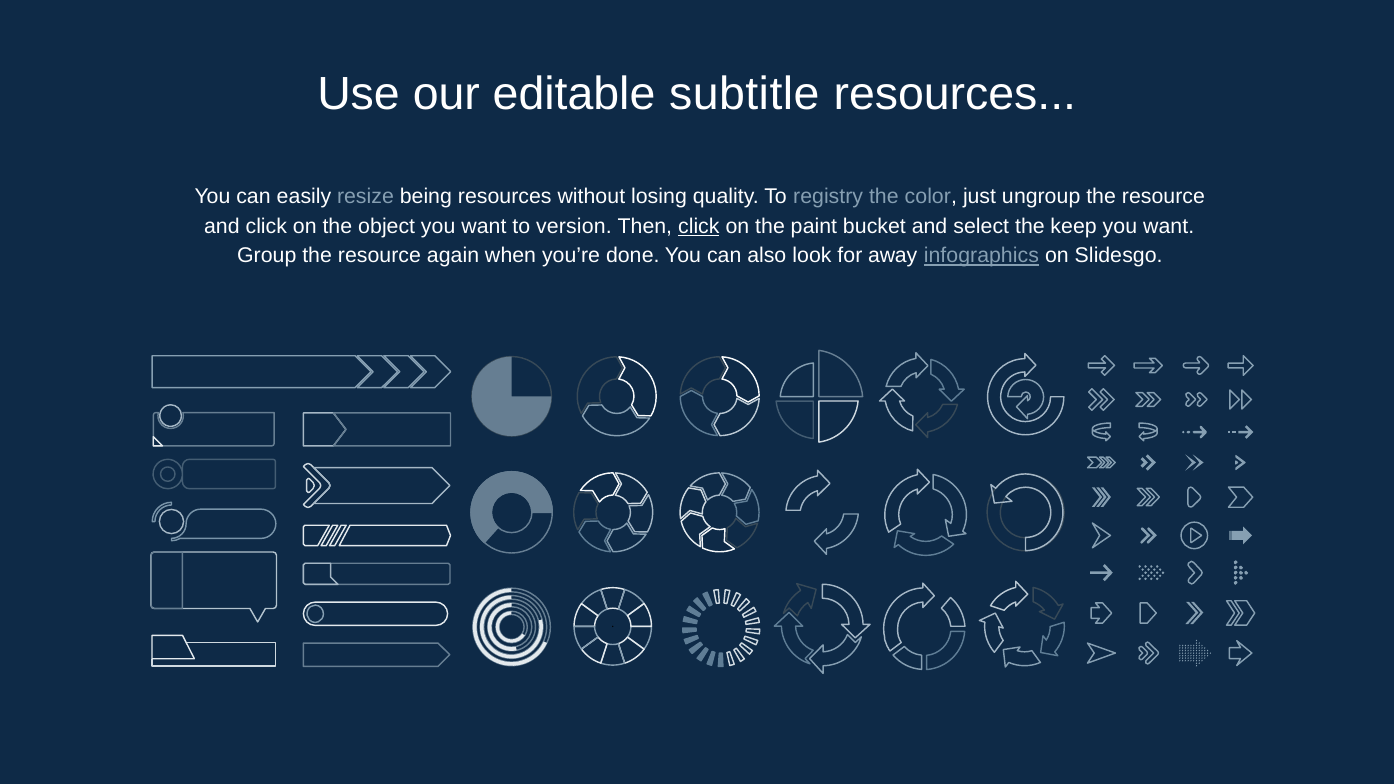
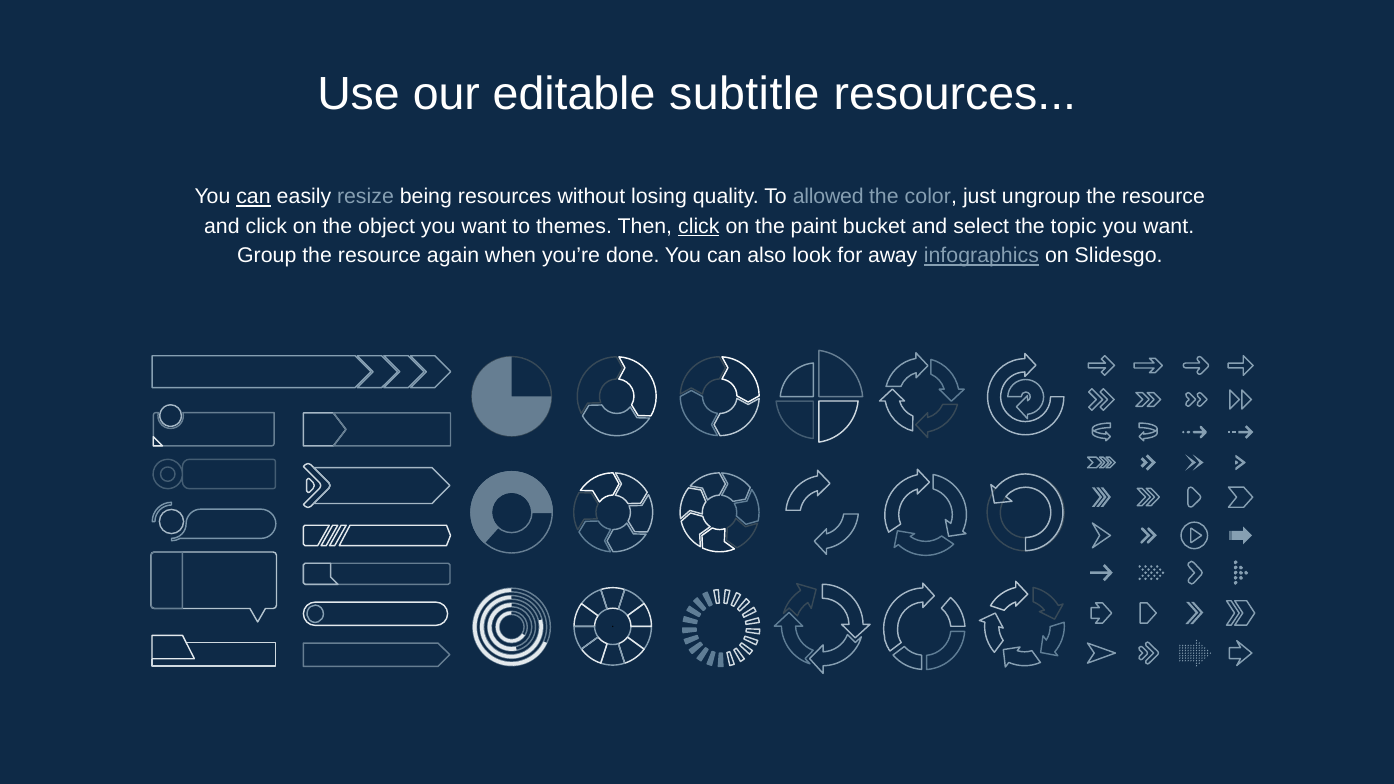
can underline: none -> present (253, 197)
registry: registry -> allowed (828, 197)
version: version -> themes (574, 226)
keep: keep -> topic (1074, 226)
